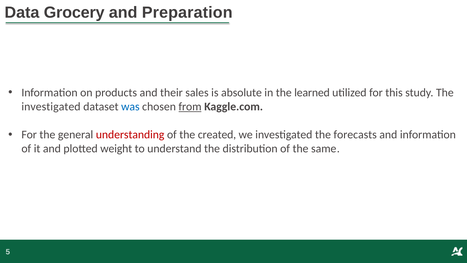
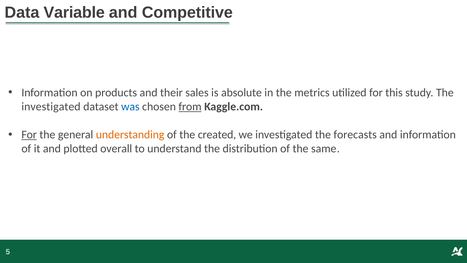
Grocery: Grocery -> Variable (74, 13)
Preparation: Preparation -> Competitive (187, 13)
learned: learned -> metrics (312, 93)
For underline: none -> present (29, 135)
understanding colour: red -> orange (130, 135)
weight: weight -> overall (116, 149)
